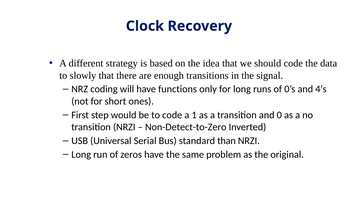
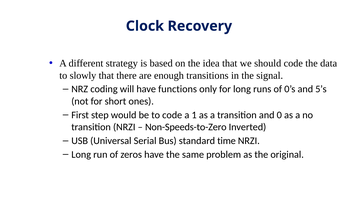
4’s: 4’s -> 5’s (321, 89)
Non-Detect-to-Zero: Non-Detect-to-Zero -> Non-Speeds-to-Zero (186, 127)
than: than -> time (227, 141)
